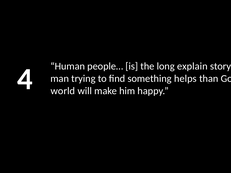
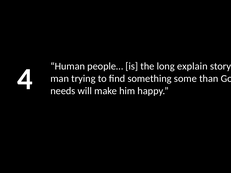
helps: helps -> some (185, 79)
world: world -> needs (63, 91)
